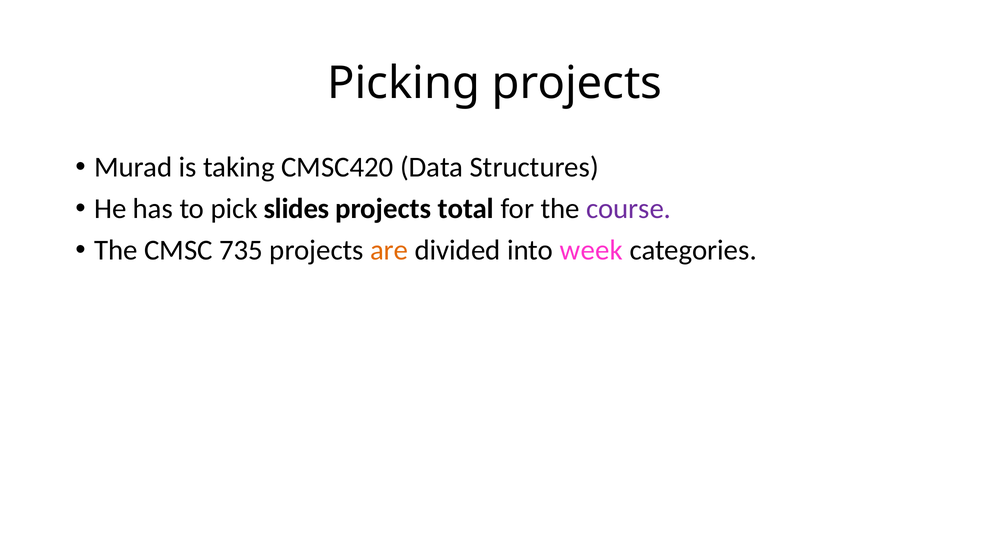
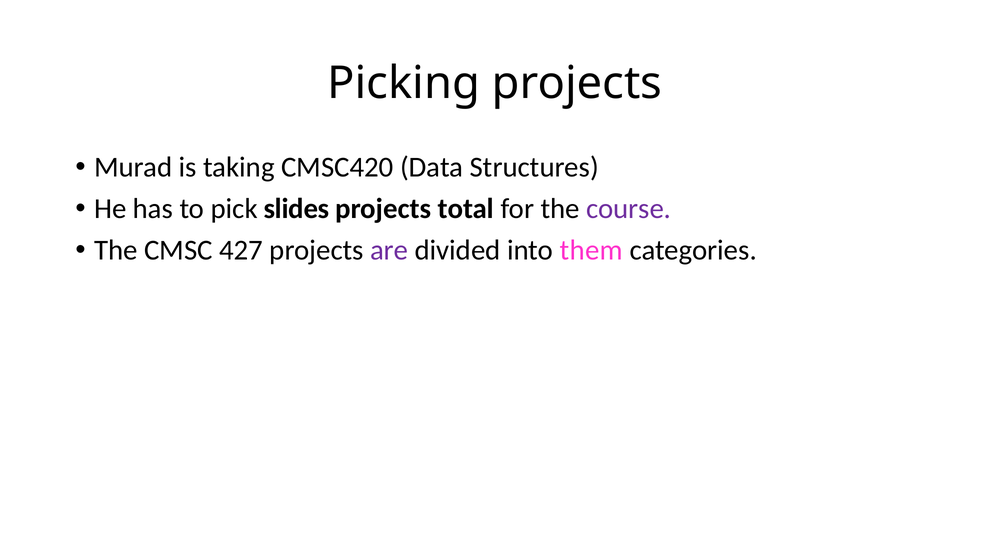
735: 735 -> 427 (241, 250)
are colour: orange -> purple (389, 250)
week: week -> them (591, 250)
